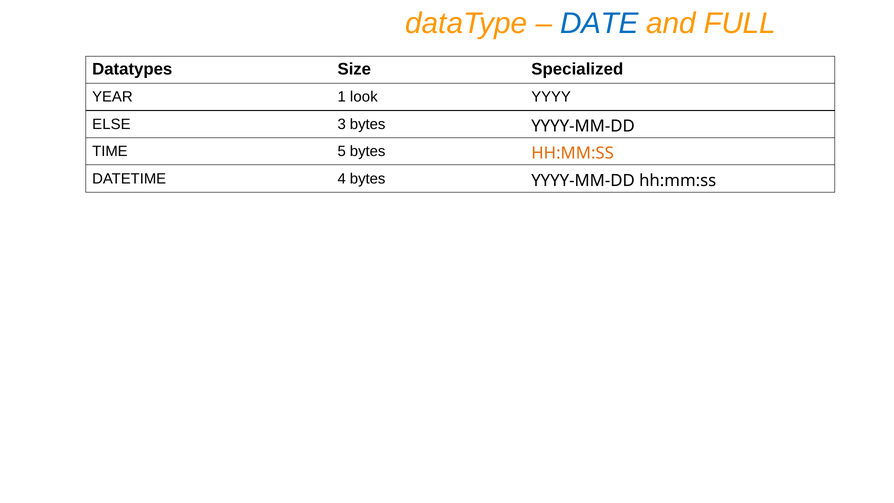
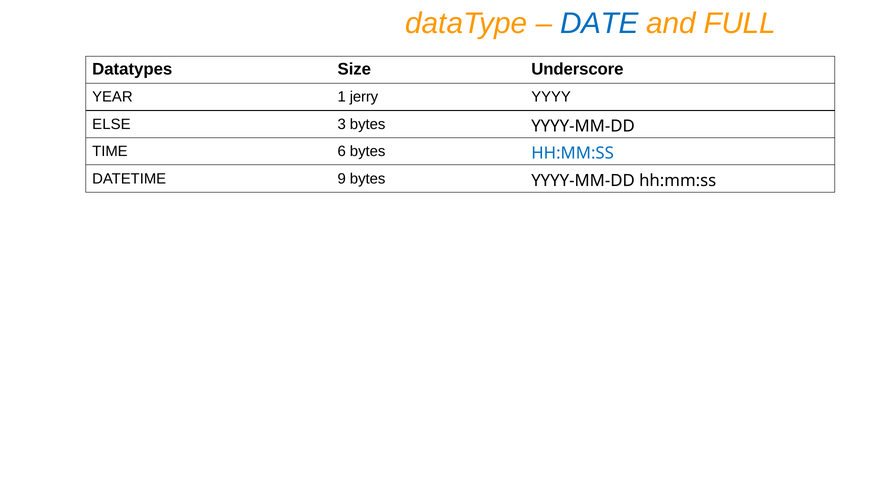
Specialized: Specialized -> Underscore (577, 69)
look: look -> jerry (364, 97)
5: 5 -> 6 (342, 151)
HH:MM:SS colour: orange -> blue (573, 153)
4: 4 -> 9 (342, 179)
